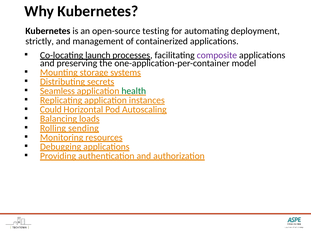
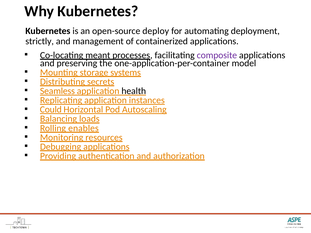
testing: testing -> deploy (156, 31)
launch: launch -> meant (98, 55)
health colour: green -> black (134, 91)
sending: sending -> enables (83, 128)
